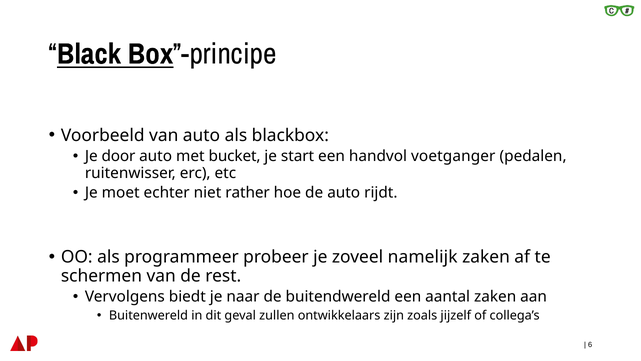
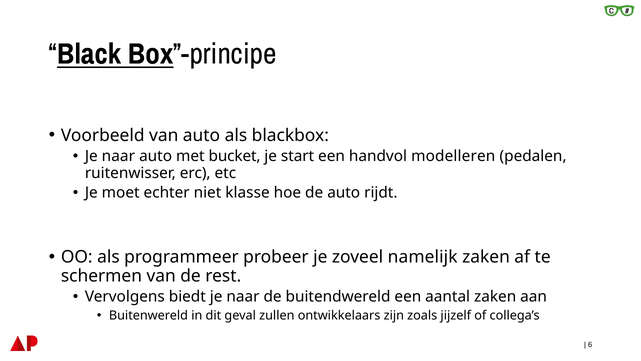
door: door -> naar (118, 156)
voetganger: voetganger -> modelleren (453, 156)
rather: rather -> klasse (247, 193)
